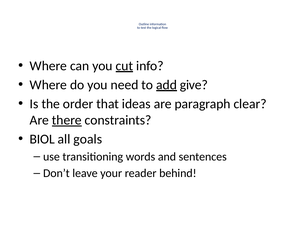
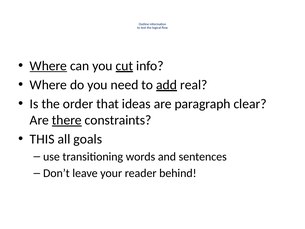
Where underline: none -> present (48, 66)
give: give -> real (194, 85)
BIOL: BIOL -> THIS (42, 139)
